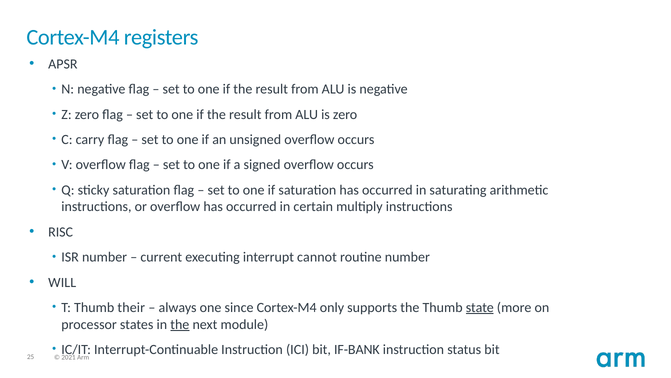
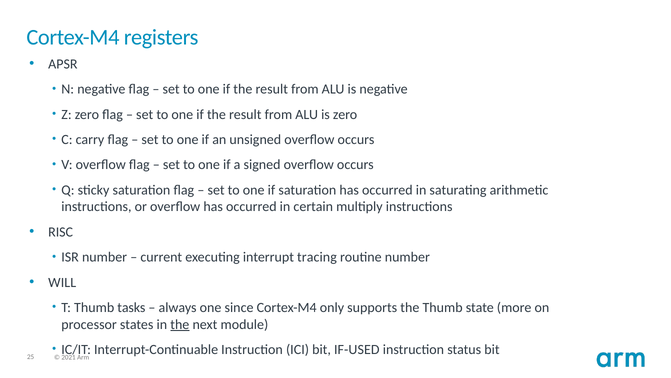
cannot: cannot -> tracing (317, 257)
their: their -> tasks (131, 307)
state underline: present -> none (480, 307)
IF-BANK: IF-BANK -> IF-USED (357, 349)
